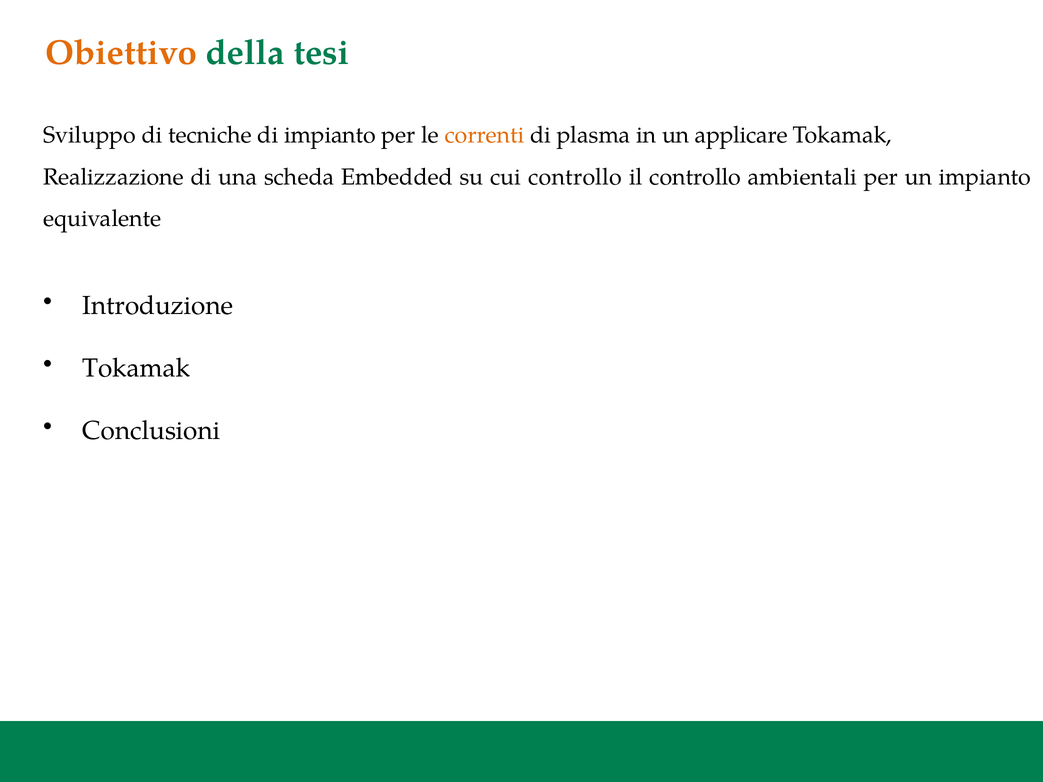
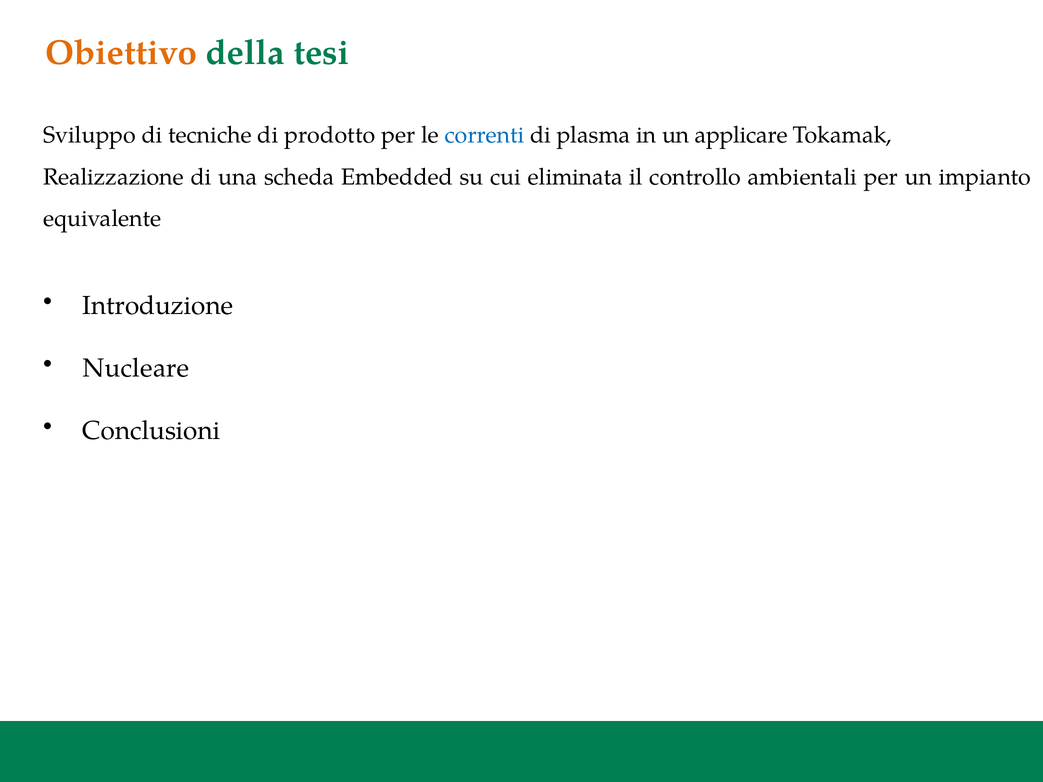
di impianto: impianto -> prodotto (330, 135)
correnti colour: orange -> blue (485, 135)
cui controllo: controllo -> eliminata (575, 177)
Tokamak: Tokamak -> Nucleare (136, 368)
